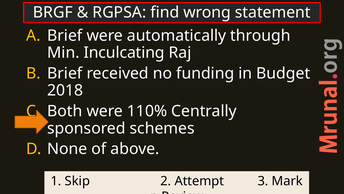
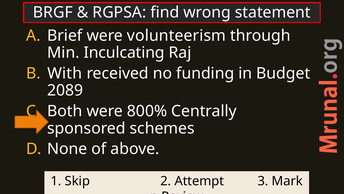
automatically: automatically -> volunteerism (176, 36)
Brief: Brief -> With (65, 73)
2018: 2018 -> 2089 (65, 90)
110%: 110% -> 800% (147, 111)
